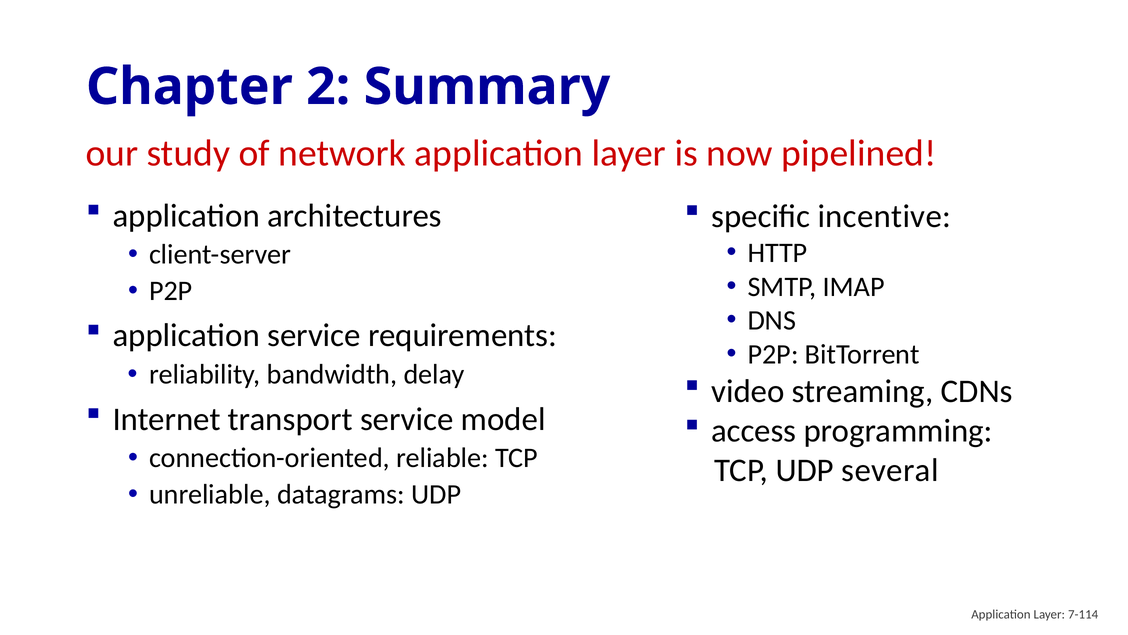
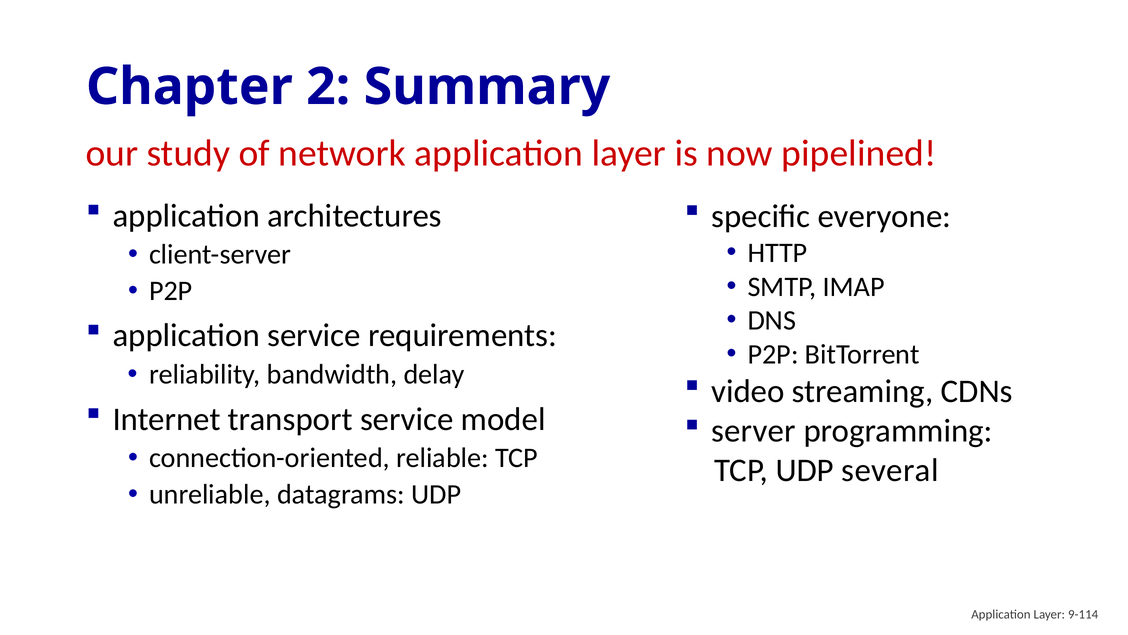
incentive: incentive -> everyone (884, 216)
access: access -> server (754, 431)
7-114: 7-114 -> 9-114 (1083, 614)
